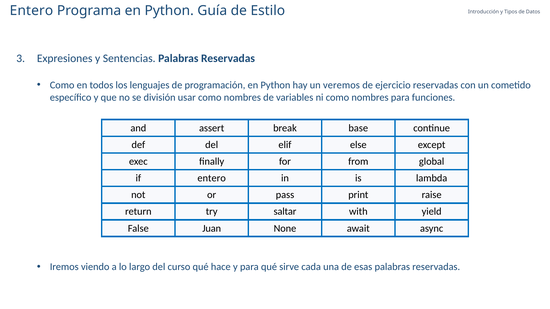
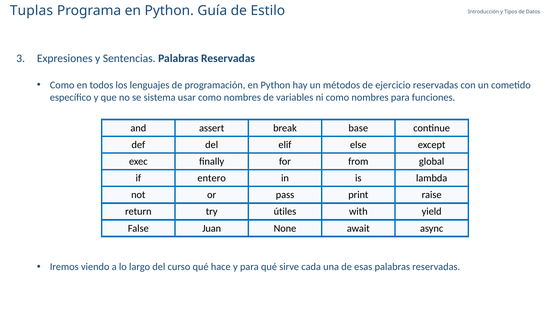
Entero: Entero -> Tuplas (31, 11)
veremos: veremos -> métodos (342, 85)
división: división -> sistema (160, 98)
saltar: saltar -> útiles (285, 212)
